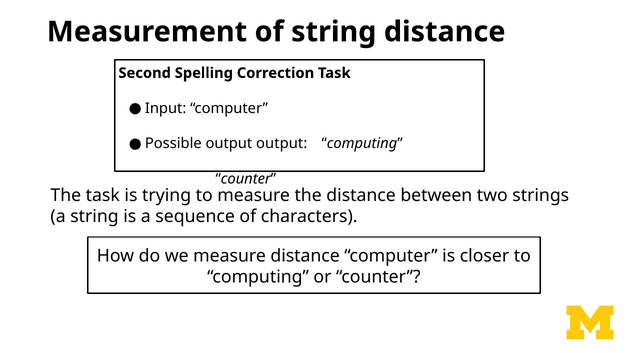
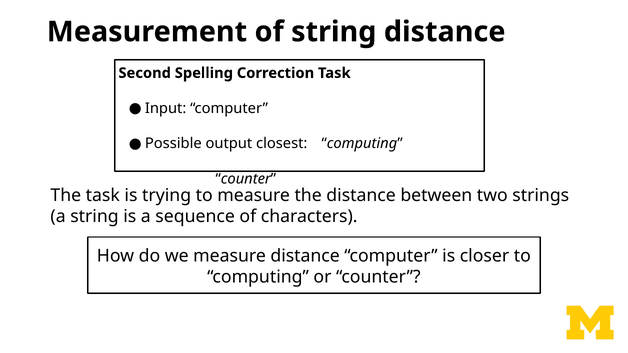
output output: output -> closest (282, 144)
